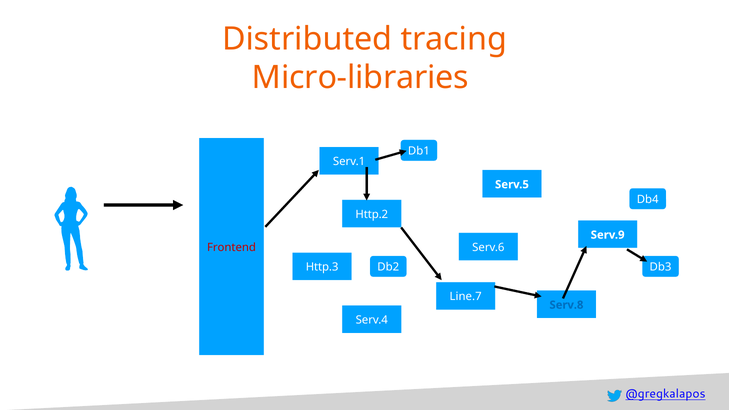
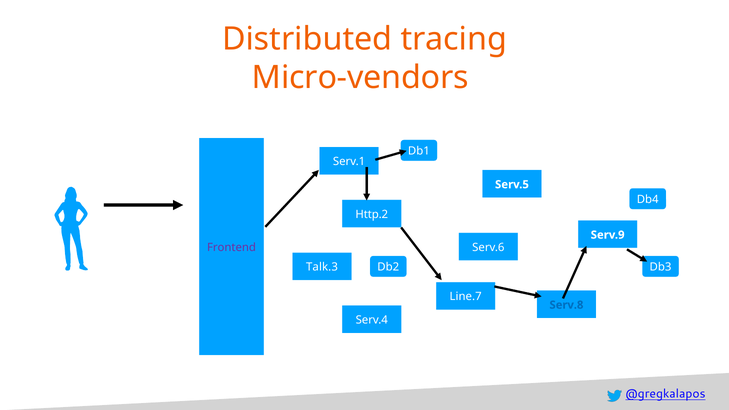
Micro-libraries: Micro-libraries -> Micro-vendors (360, 78)
Frontend colour: red -> purple (231, 247)
Http.3: Http.3 -> Talk.3 (322, 267)
